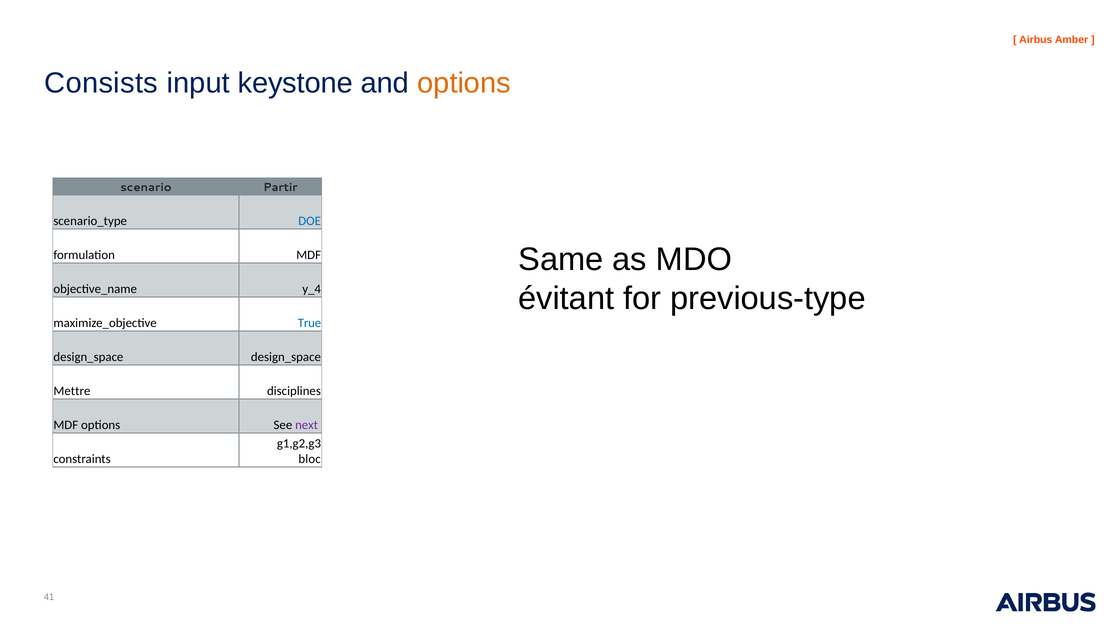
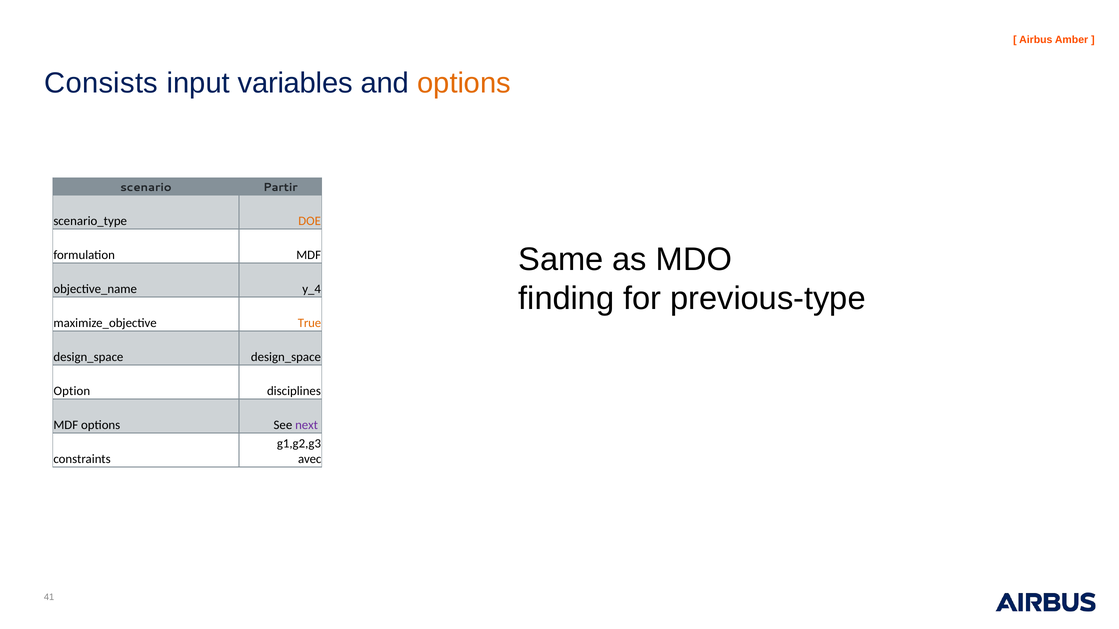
keystone: keystone -> variables (295, 83)
DOE colour: blue -> orange (310, 221)
évitant: évitant -> finding (566, 299)
True colour: blue -> orange (309, 323)
Mettre: Mettre -> Option (72, 391)
bloc: bloc -> avec (310, 460)
